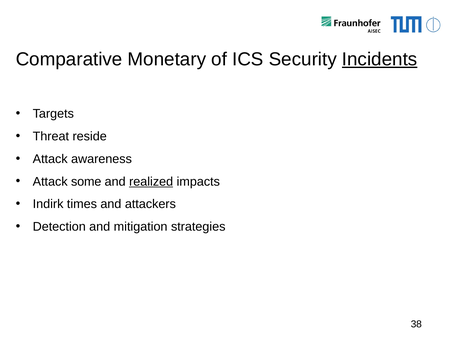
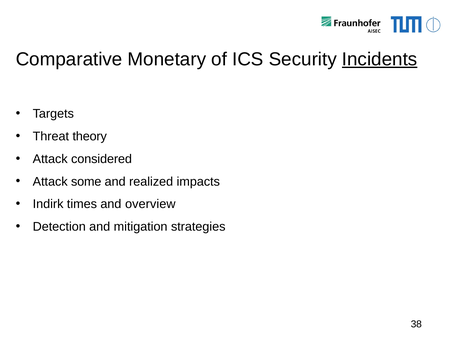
reside: reside -> theory (90, 136)
awareness: awareness -> considered (102, 159)
realized underline: present -> none (151, 182)
attackers: attackers -> overview (150, 204)
